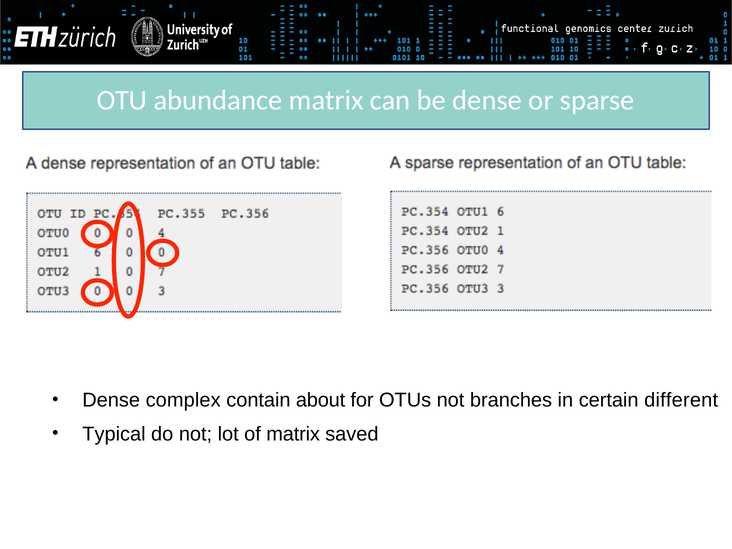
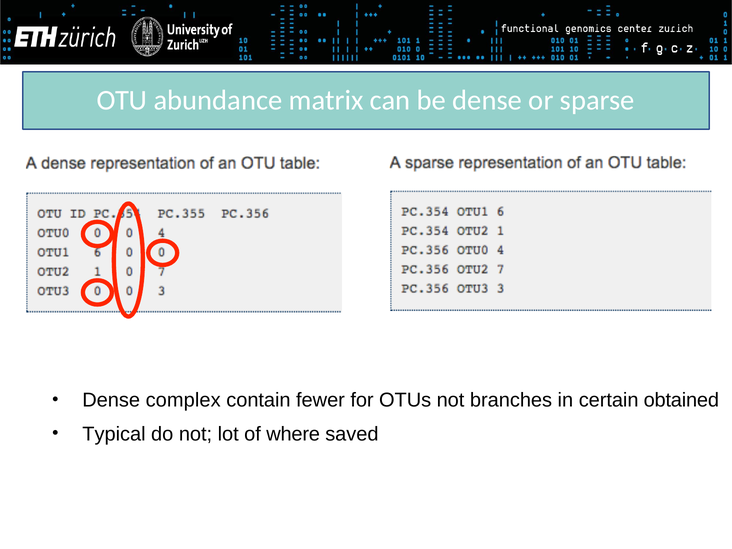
about: about -> fewer (320, 400)
different: different -> obtained (681, 400)
of matrix: matrix -> where (293, 434)
